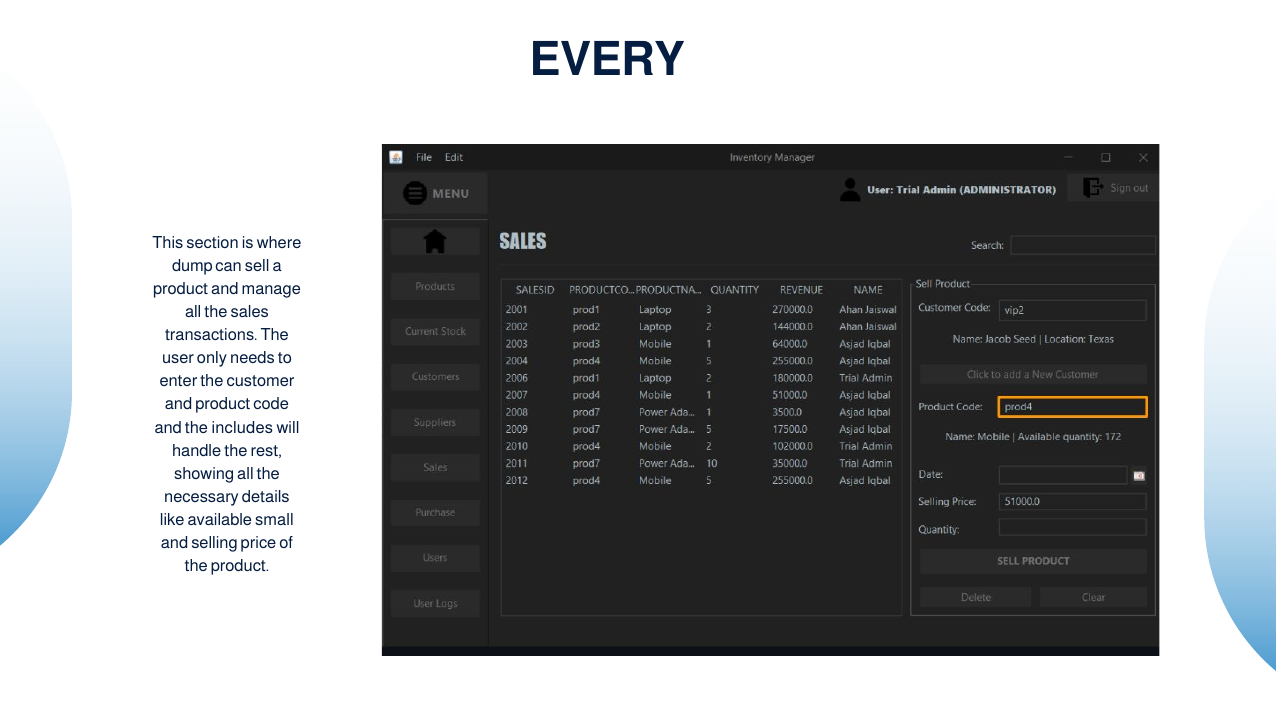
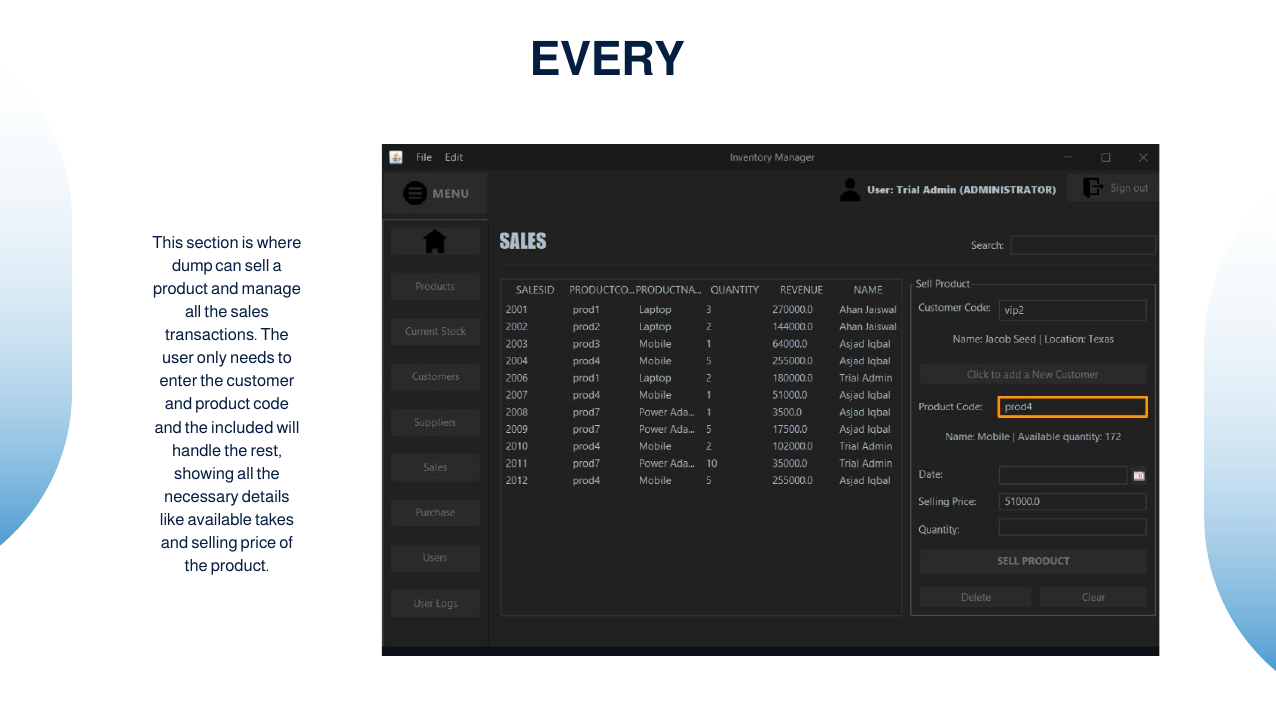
includes: includes -> included (242, 427)
small: small -> takes (275, 520)
